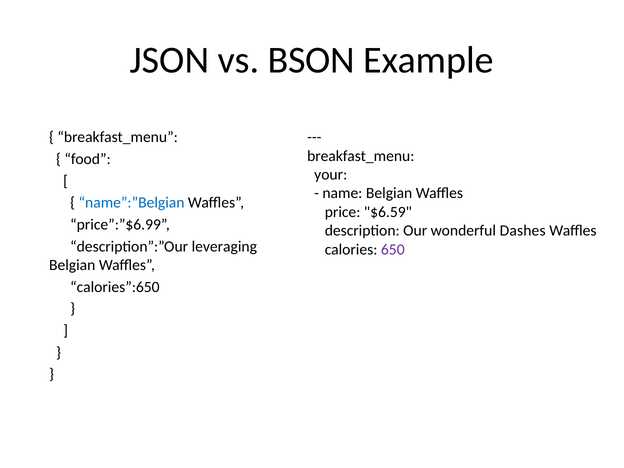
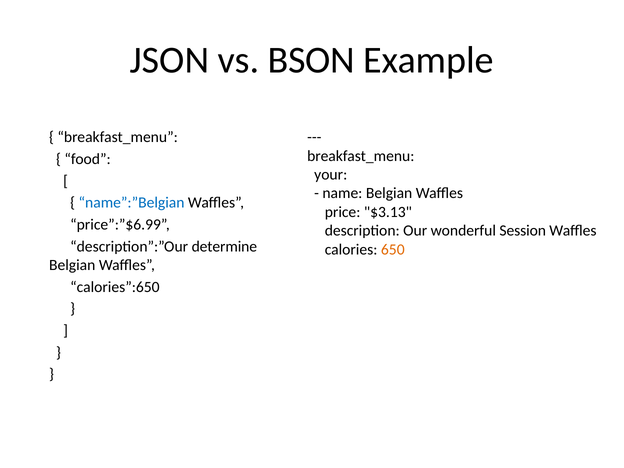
$6.59: $6.59 -> $3.13 (388, 212)
Dashes: Dashes -> Session (523, 231)
leveraging: leveraging -> determine (224, 246)
650 colour: purple -> orange (393, 249)
